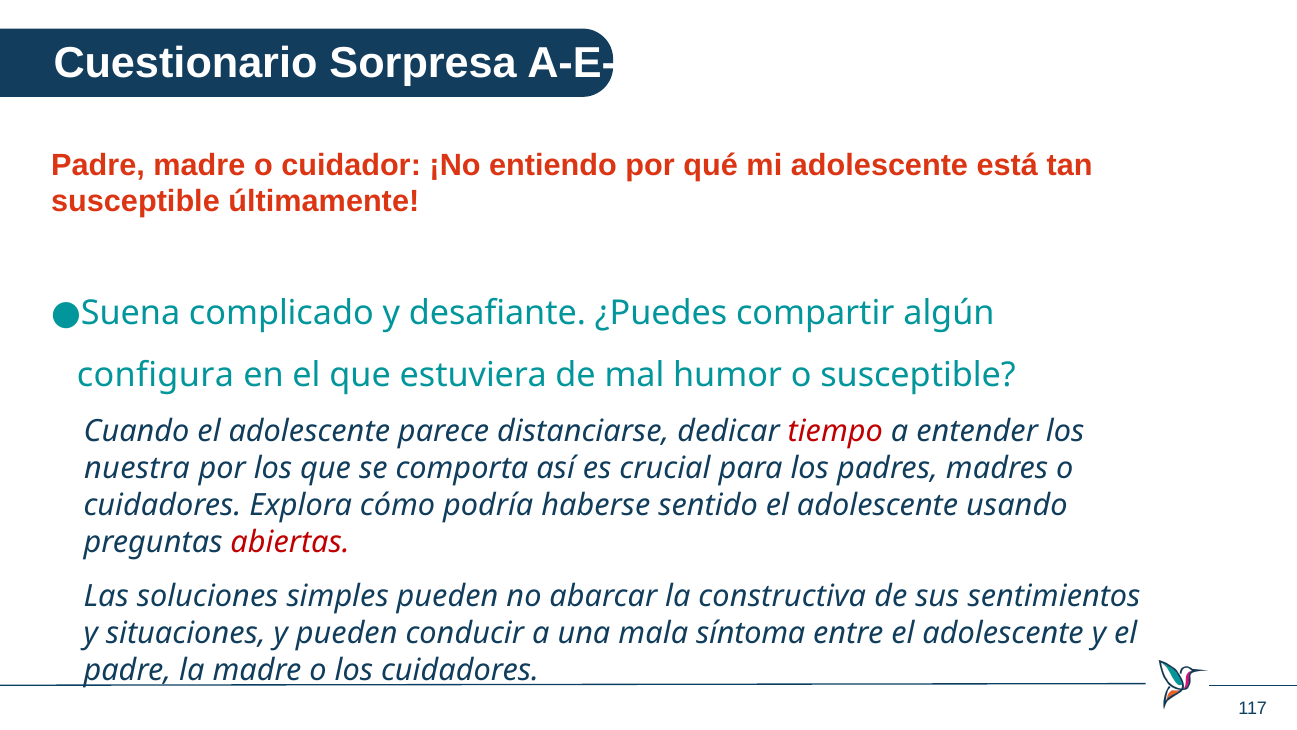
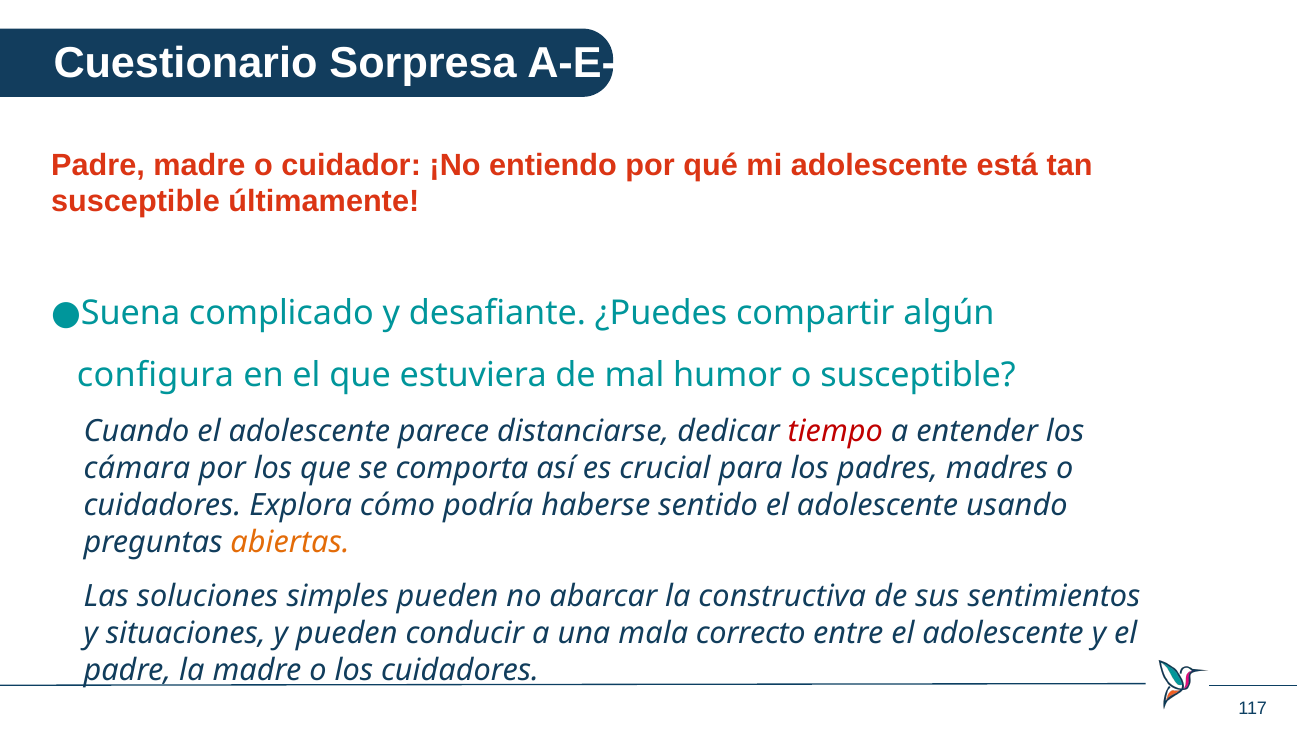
nuestra: nuestra -> cámara (137, 468)
abiertas colour: red -> orange (290, 542)
síntoma: síntoma -> correcto (751, 633)
